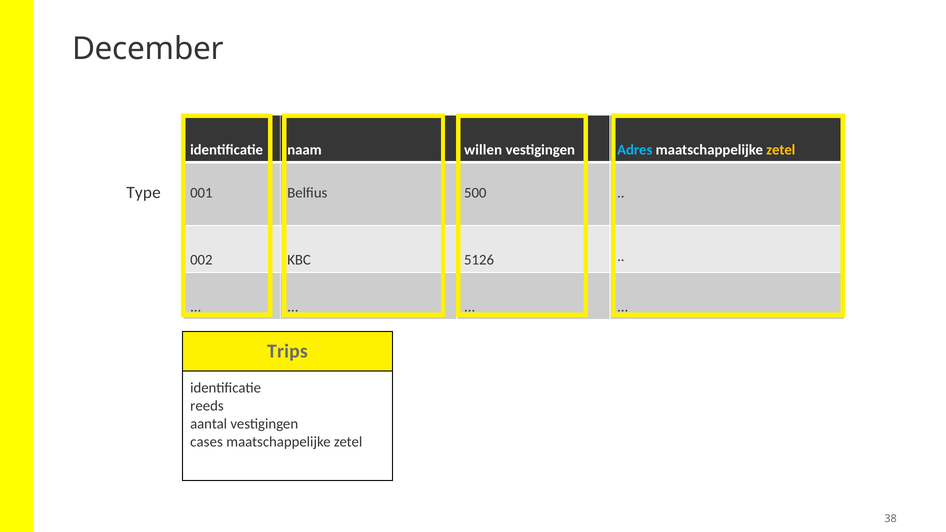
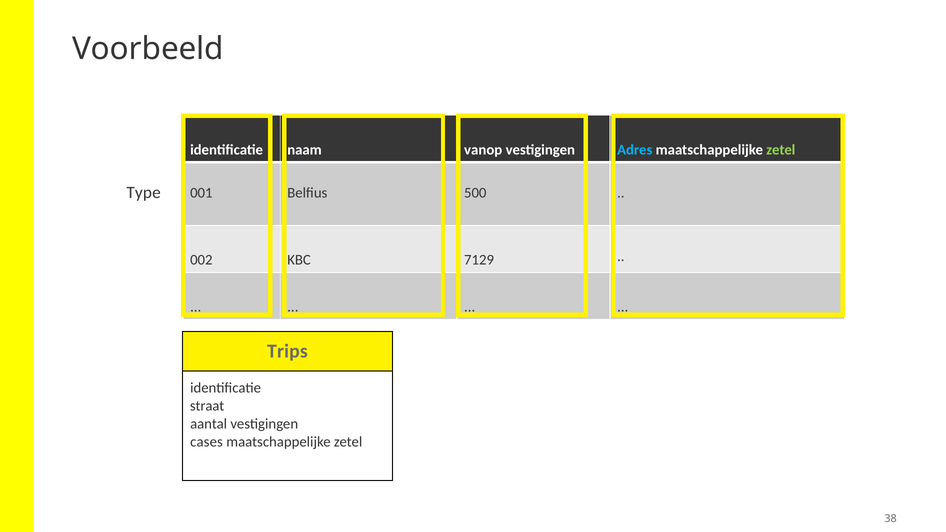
December: December -> Voorbeeld (148, 49)
willen: willen -> vanop (483, 150)
zetel colour: yellow -> light green (781, 150)
5126: 5126 -> 7129 (479, 260)
reeds: reeds -> straat (207, 406)
